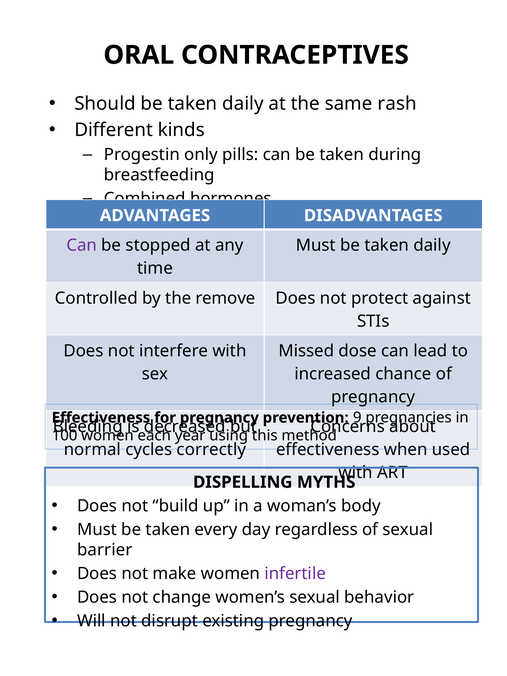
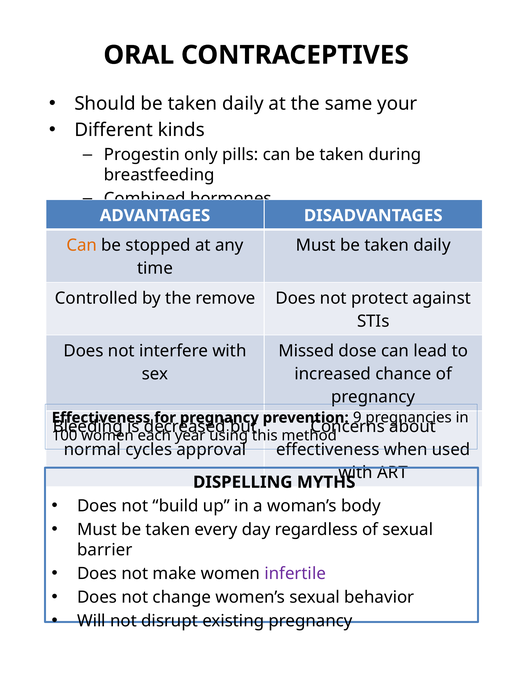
rash: rash -> your (397, 104)
Can colour: purple -> orange (82, 245)
correctly: correctly -> approval (211, 450)
